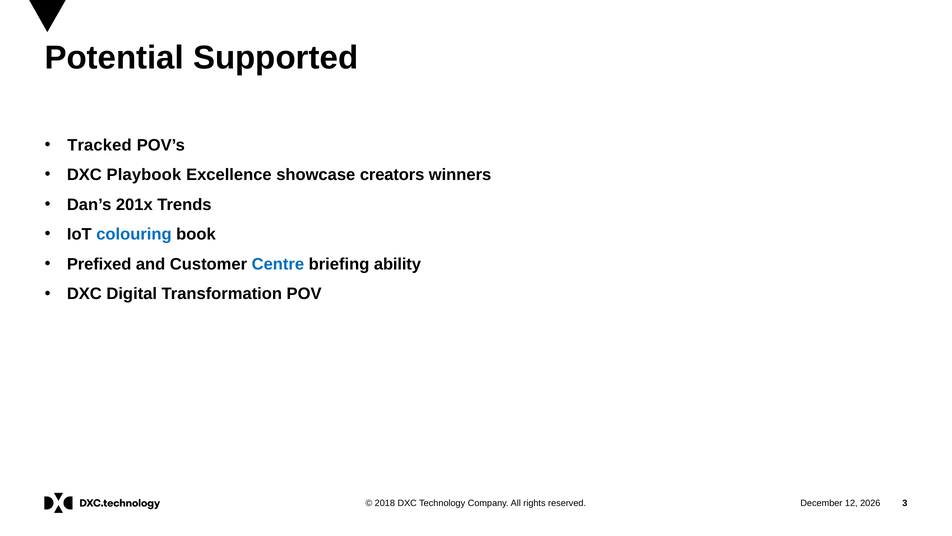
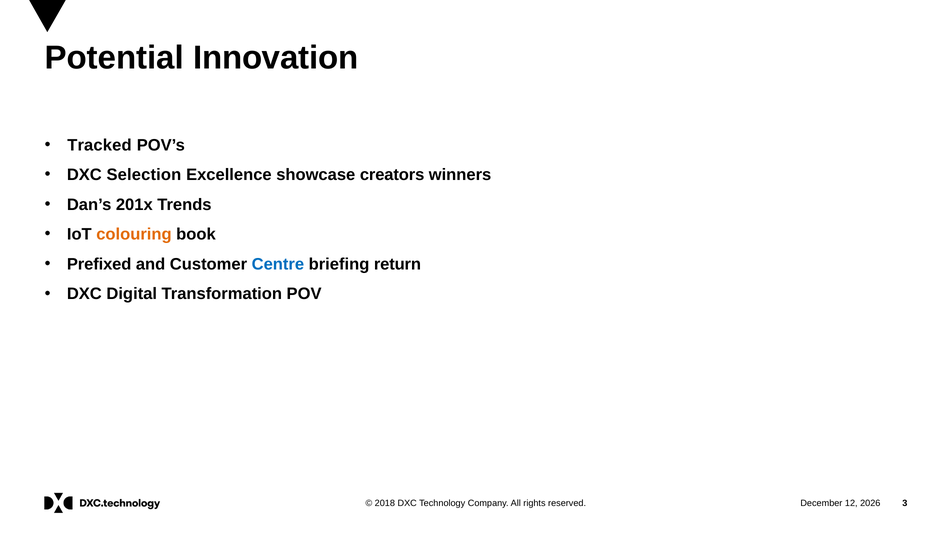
Supported: Supported -> Innovation (276, 58)
Playbook: Playbook -> Selection (144, 175)
colouring colour: blue -> orange (134, 234)
ability: ability -> return (397, 264)
